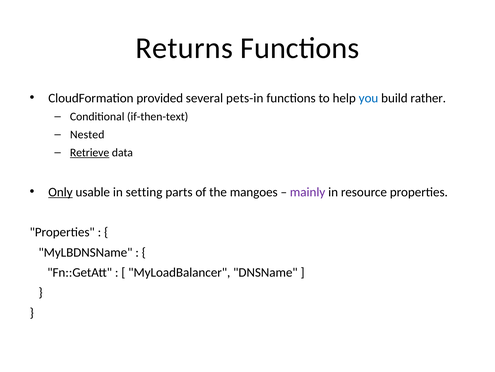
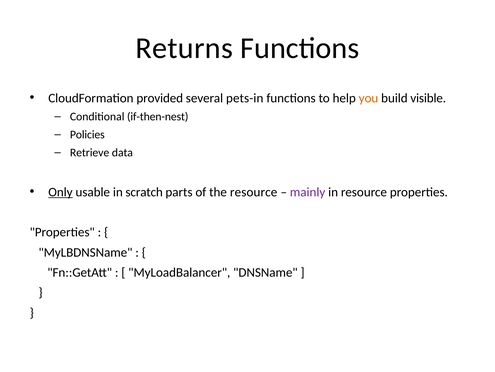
you colour: blue -> orange (369, 98)
rather: rather -> visible (428, 98)
if-then-text: if-then-text -> if-then-nest (158, 116)
Nested: Nested -> Policies (87, 134)
Retrieve underline: present -> none (90, 152)
setting: setting -> scratch (144, 192)
the mangoes: mangoes -> resource (254, 192)
